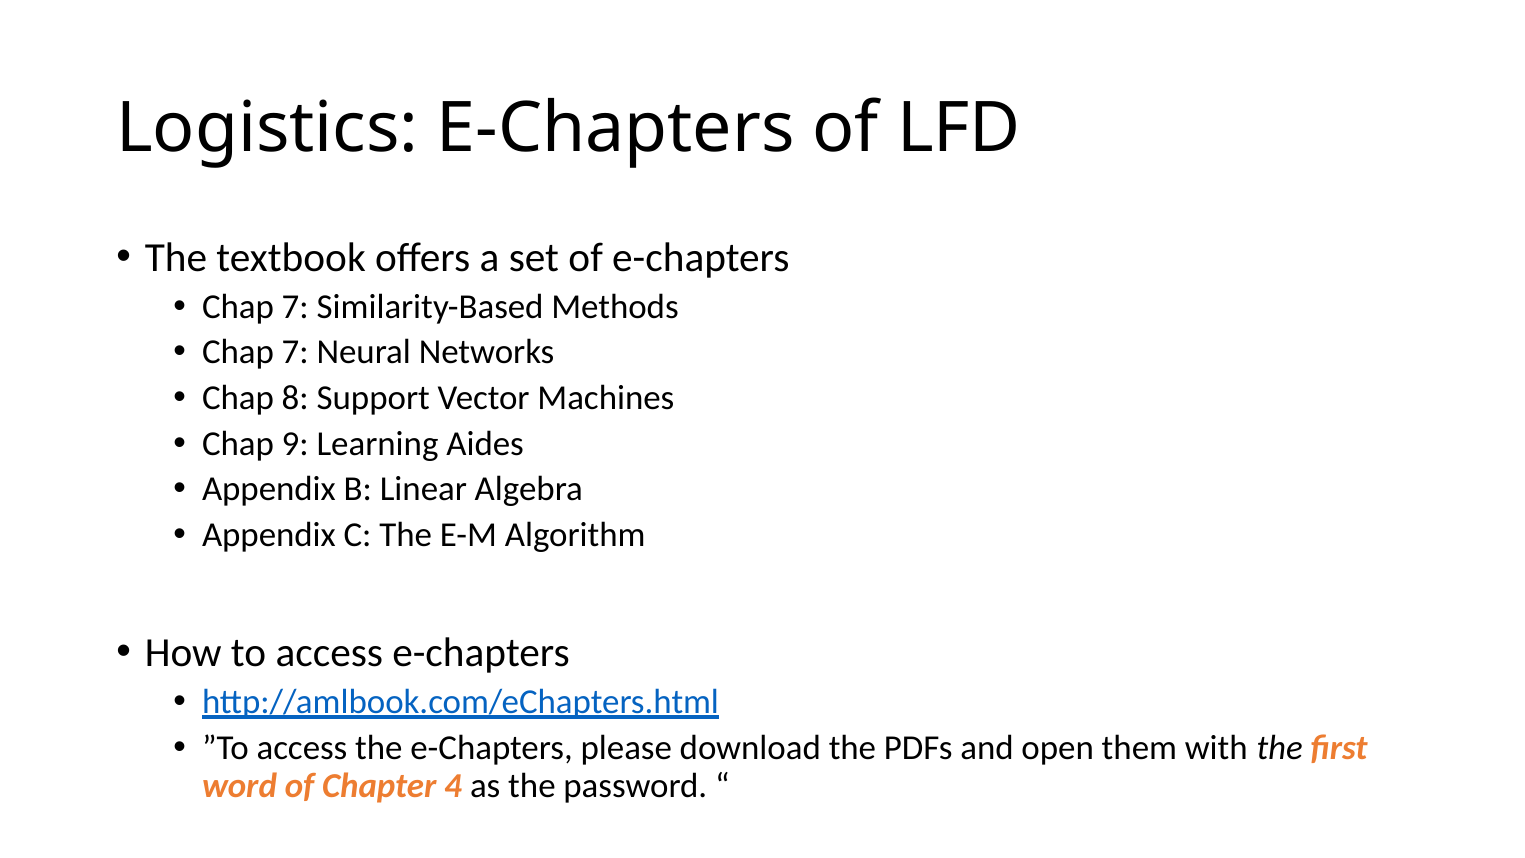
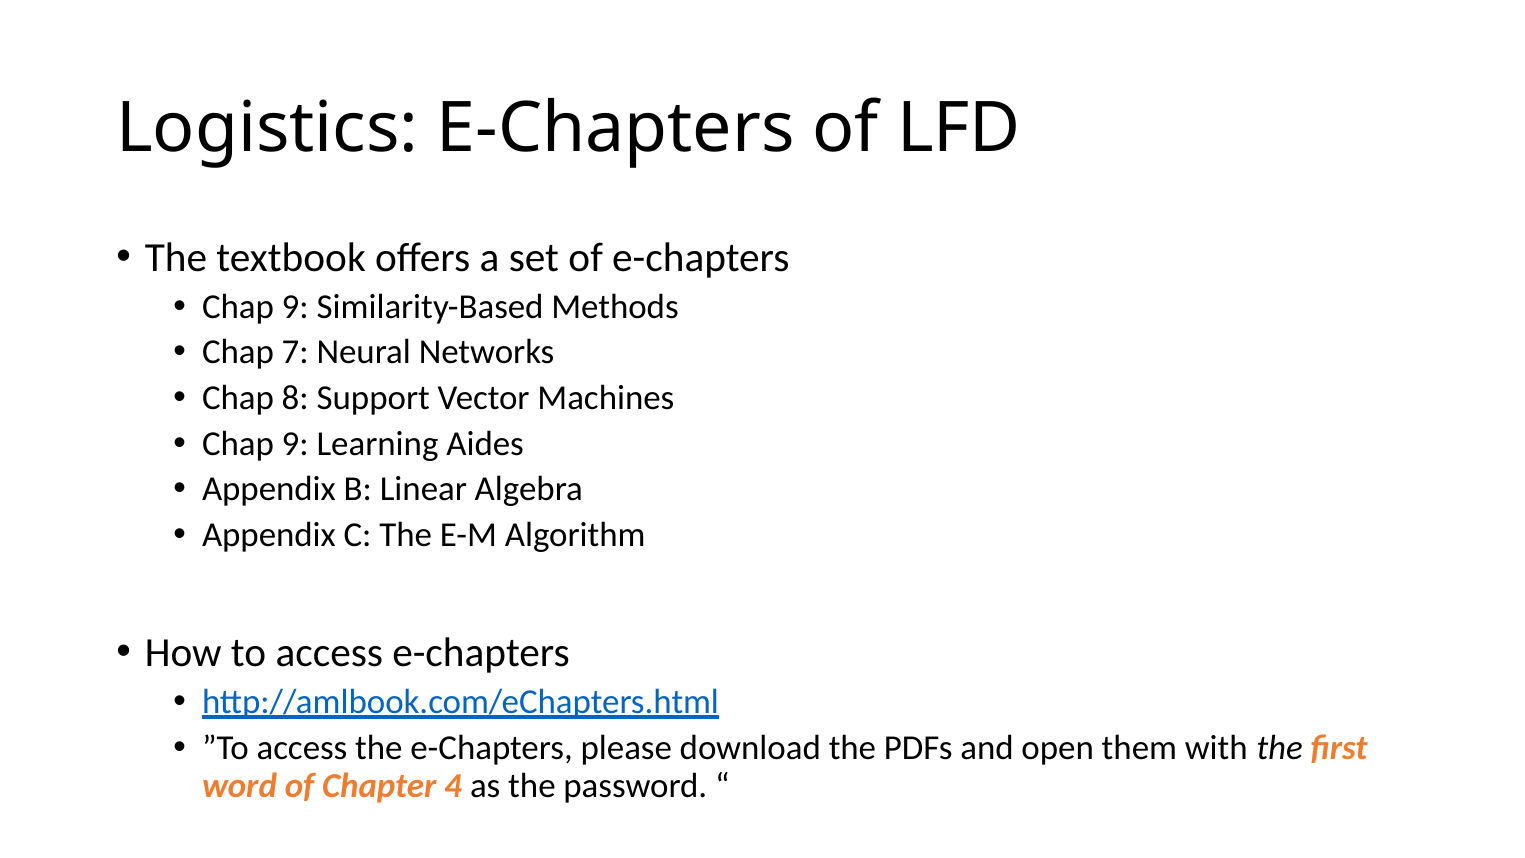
7: 7 -> 9 (295, 307)
